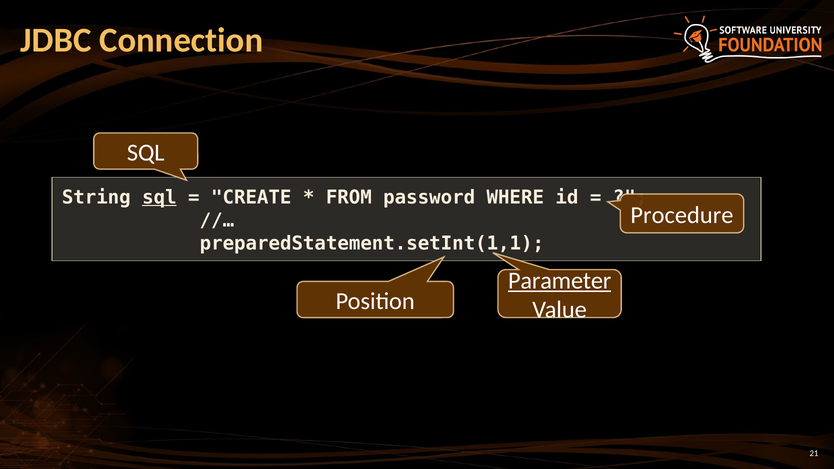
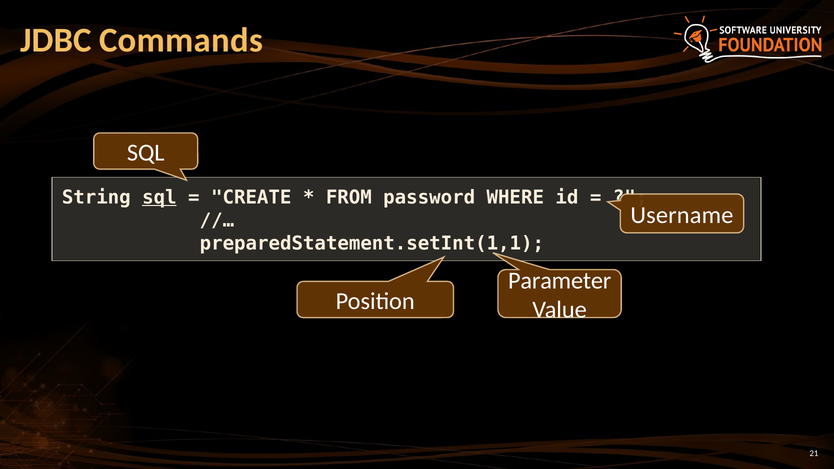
Connection: Connection -> Commands (181, 41)
Procedure: Procedure -> Username (682, 215)
Parameter underline: present -> none (560, 281)
